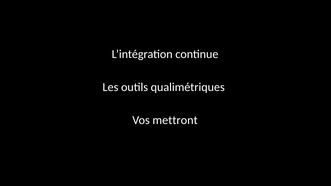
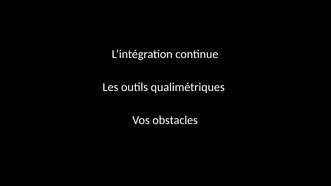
mettront: mettront -> obstacles (175, 120)
